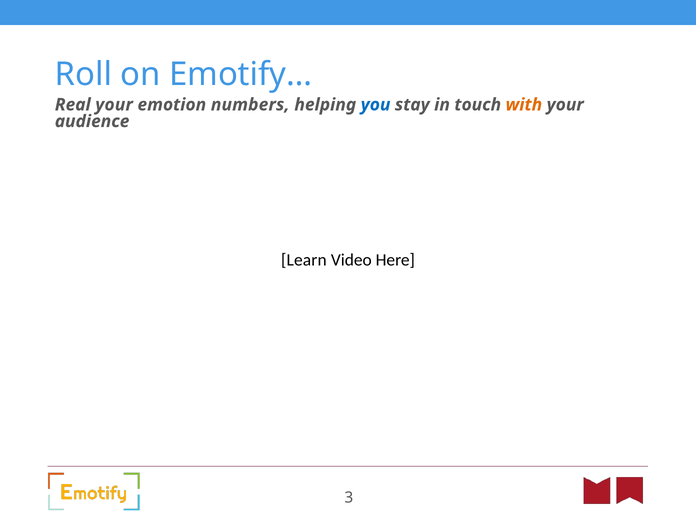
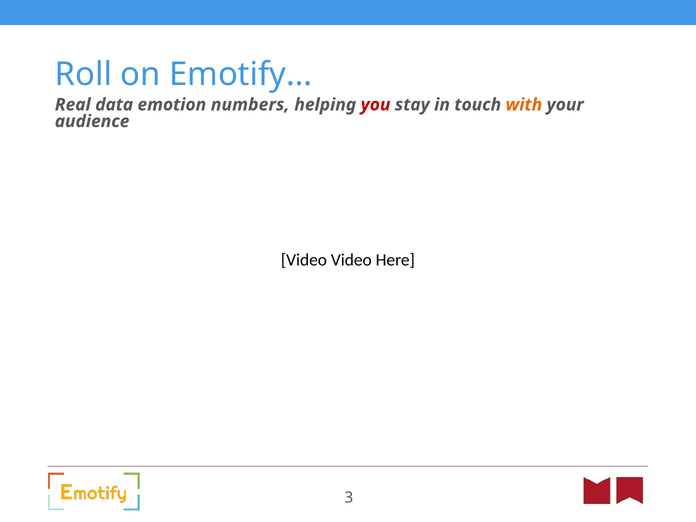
Real your: your -> data (114, 105)
you colour: blue -> red (376, 105)
Learn: Learn -> Video (304, 260)
